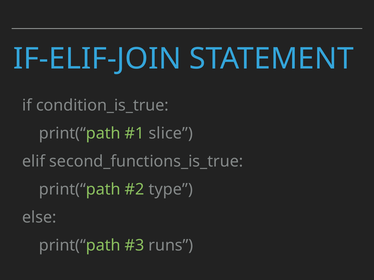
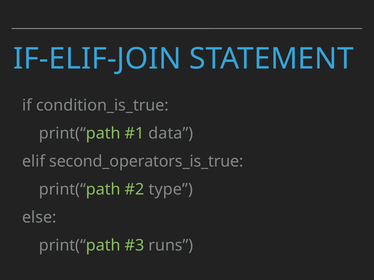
slice: slice -> data (171, 134)
second_functions_is_true: second_functions_is_true -> second_operators_is_true (146, 162)
